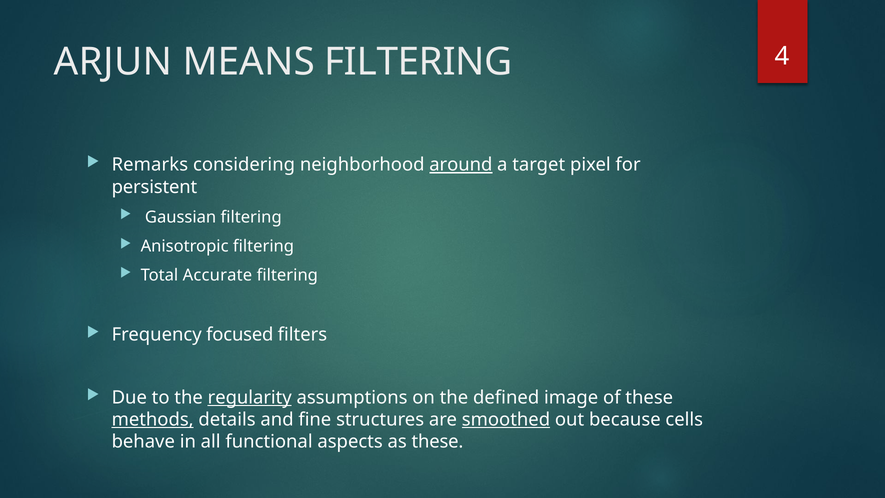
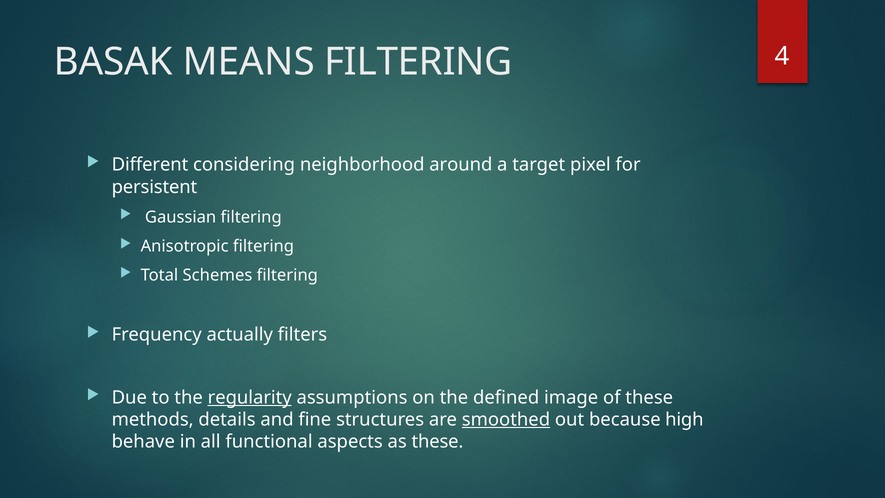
ARJUN: ARJUN -> BASAK (113, 62)
Remarks: Remarks -> Different (150, 165)
around underline: present -> none (461, 165)
Accurate: Accurate -> Schemes (217, 275)
focused: focused -> actually (240, 335)
methods underline: present -> none (153, 420)
cells: cells -> high (684, 420)
